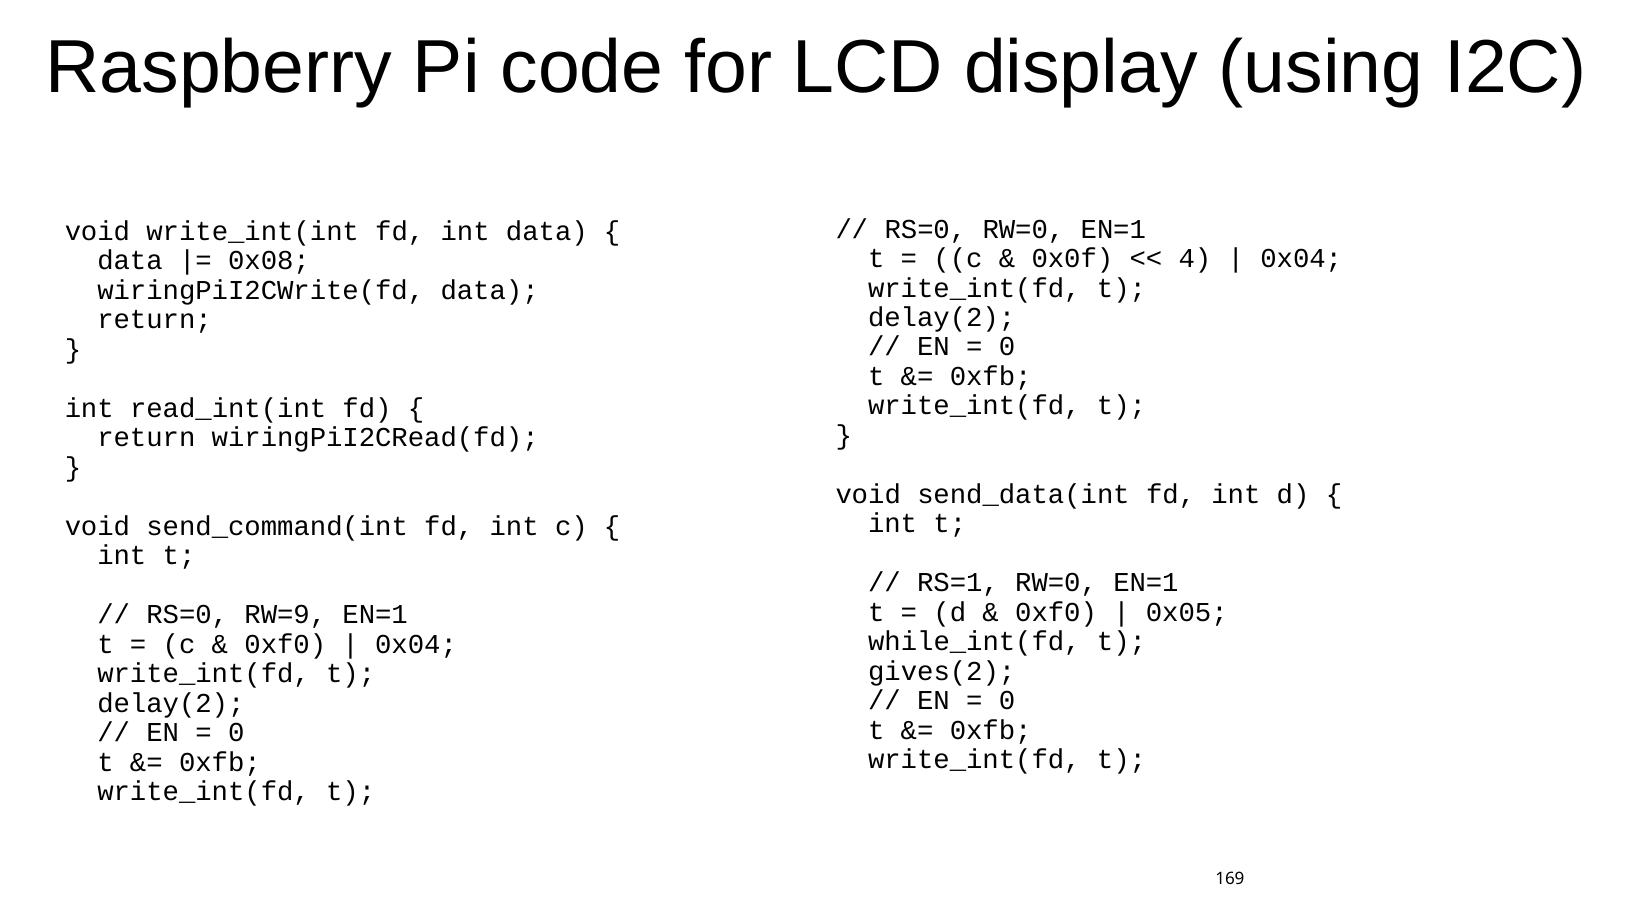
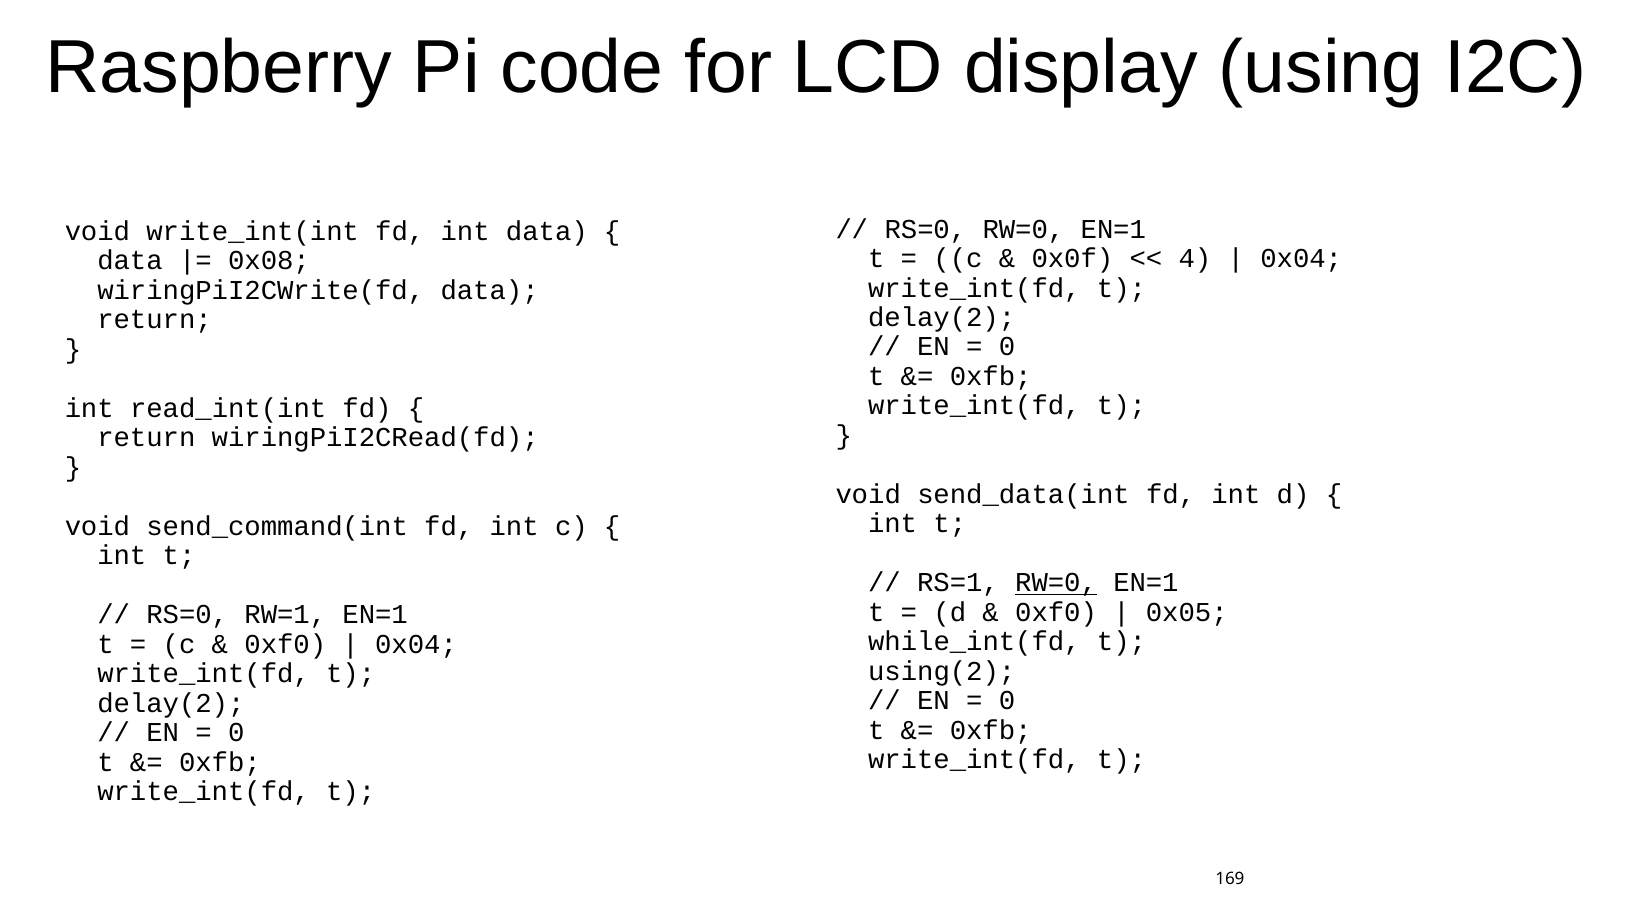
RW=0 underline: none -> present (1056, 583)
RW=9: RW=9 -> RW=1 (285, 615)
gives(2: gives(2 -> using(2 (942, 672)
